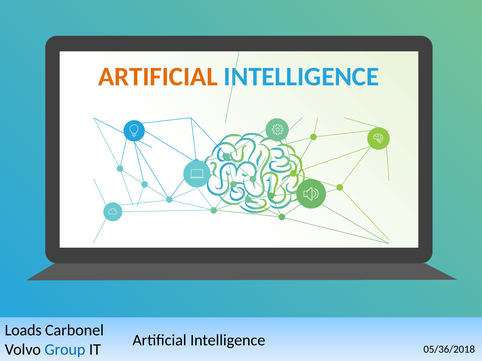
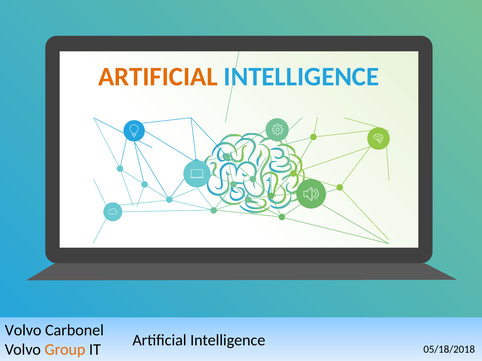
Loads: Loads -> Volvo (23, 331)
Group colour: blue -> orange (65, 350)
05/36/2018: 05/36/2018 -> 05/18/2018 (449, 350)
